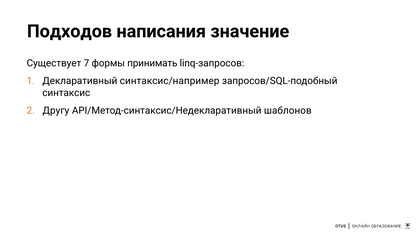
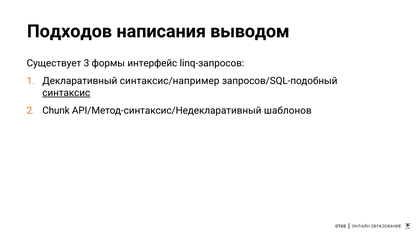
значение: значение -> выводом (250, 31)
7: 7 -> 3 (86, 63)
принимать: принимать -> интерфейс (152, 63)
синтаксис underline: none -> present (66, 93)
Другу: Другу -> Chunk (56, 110)
